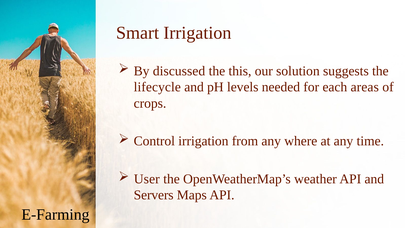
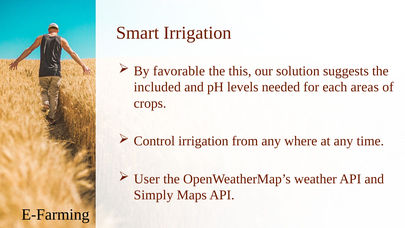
discussed: discussed -> favorable (179, 71)
lifecycle: lifecycle -> included (157, 87)
Servers: Servers -> Simply (154, 195)
